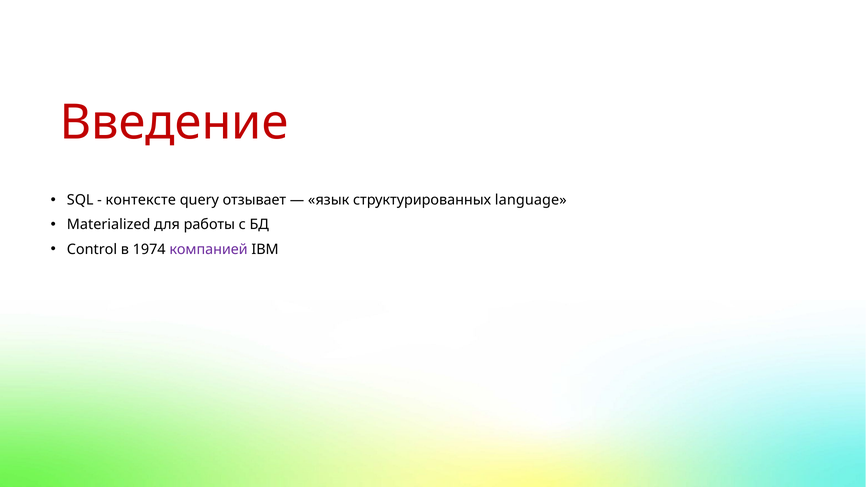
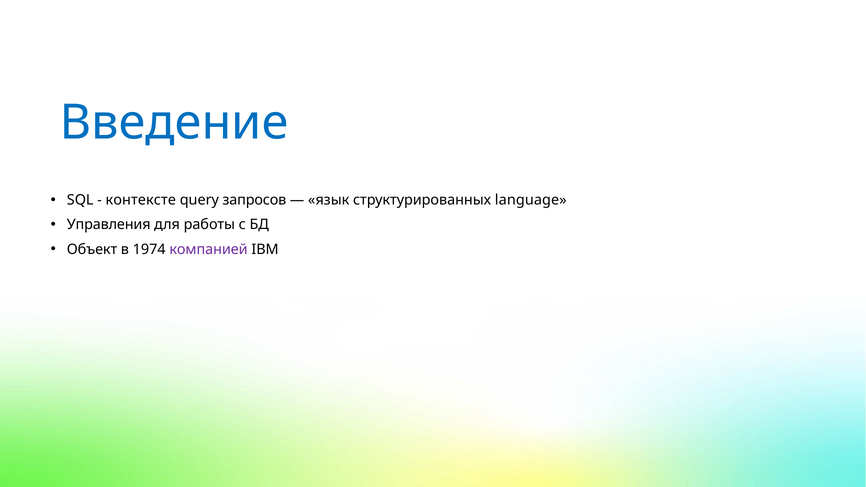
Введение colour: red -> blue (174, 123)
отзывает: отзывает -> запросов (254, 200)
Materialized: Materialized -> Управления (109, 225)
Control: Control -> Объект (92, 249)
